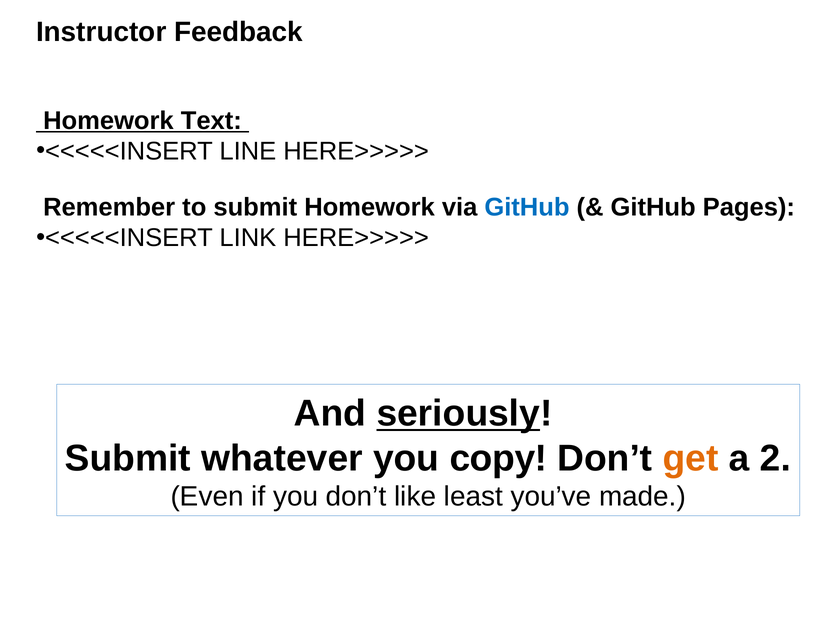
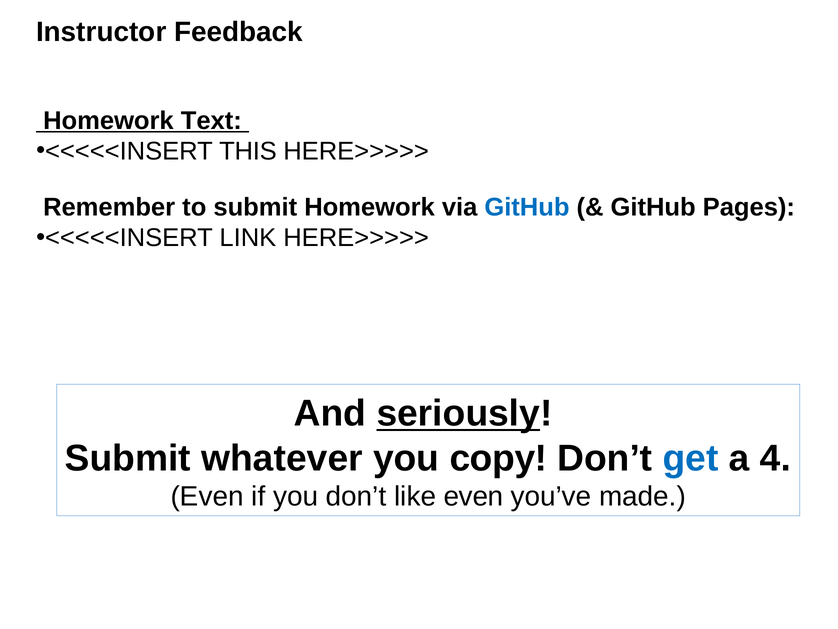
LINE: LINE -> THIS (248, 151)
get colour: orange -> blue (691, 458)
2: 2 -> 4 (775, 458)
like least: least -> even (473, 496)
